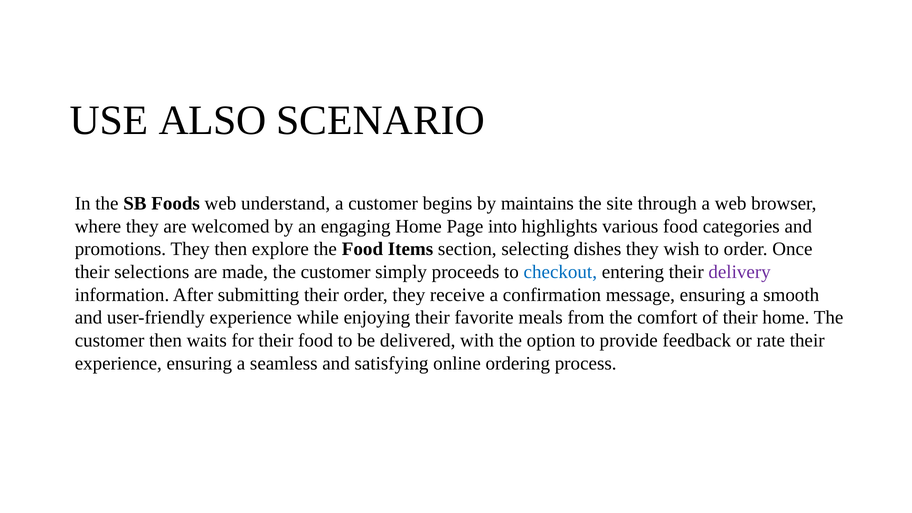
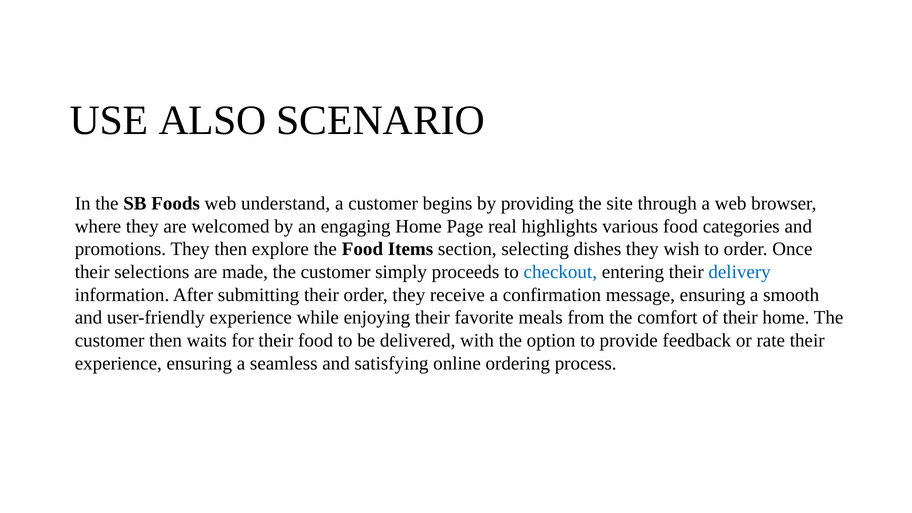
maintains: maintains -> providing (537, 203)
into: into -> real (502, 226)
delivery colour: purple -> blue (740, 272)
